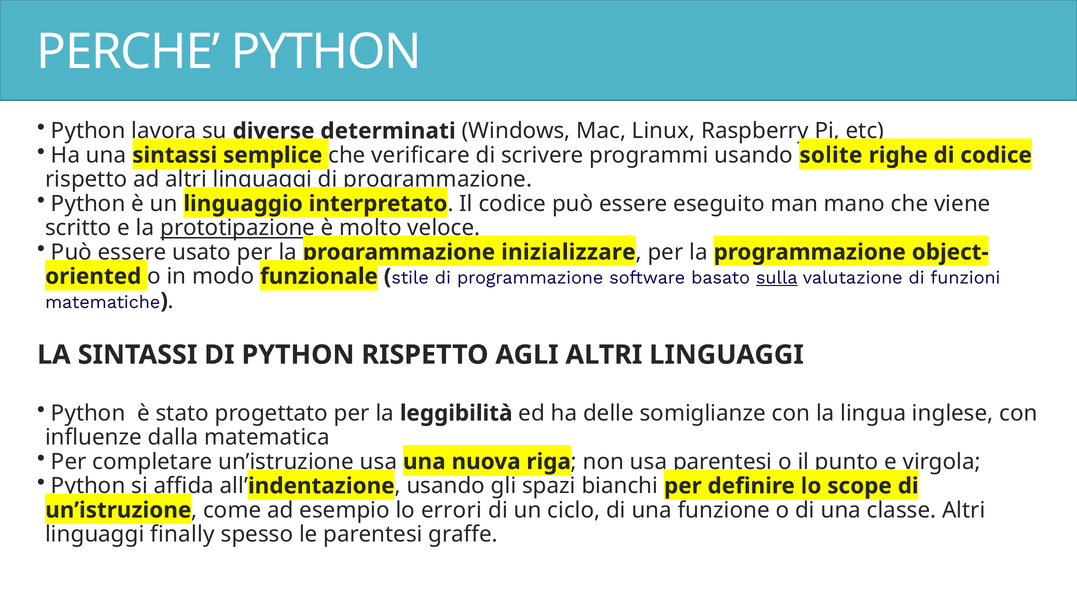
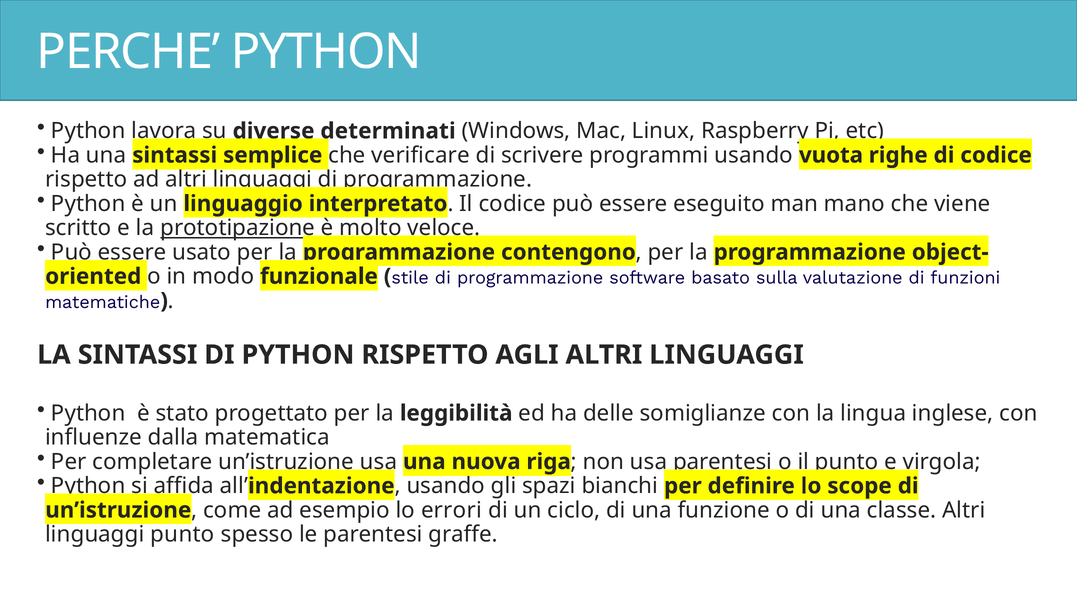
solite: solite -> vuota (831, 155)
inizializzare: inizializzare -> contengono (568, 252)
sulla underline: present -> none (777, 278)
linguaggi finally: finally -> punto (182, 534)
